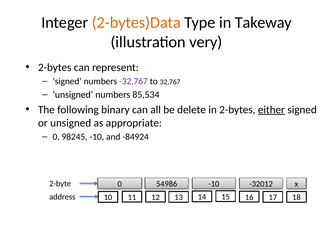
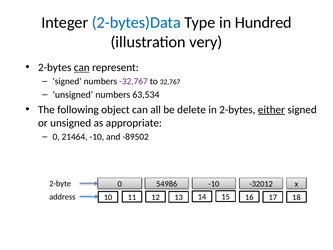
2-bytes)Data colour: orange -> blue (136, 23)
Takeway: Takeway -> Hundred (263, 23)
can underline: none -> present (82, 67)
85,534: 85,534 -> 63,534 (146, 95)
binary: binary -> object (115, 109)
98245: 98245 -> 21464 (75, 137)
-84924: -84924 -> -89502 (136, 137)
